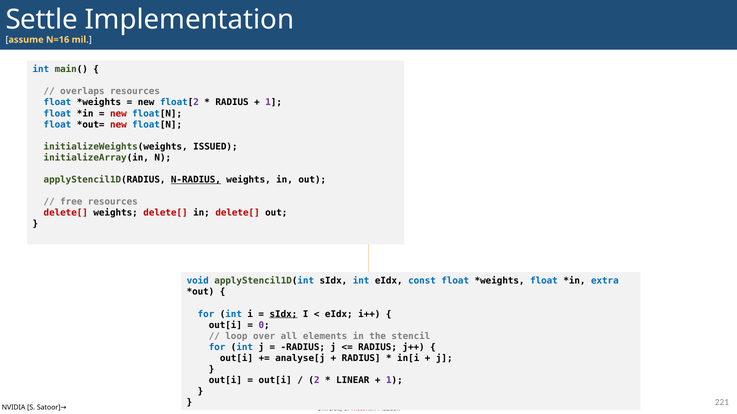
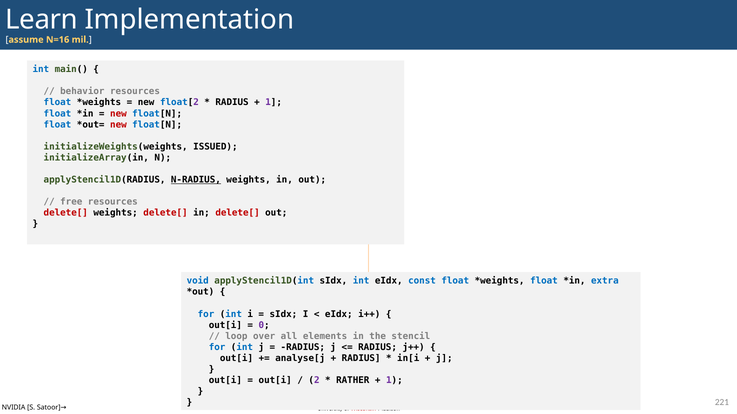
Settle: Settle -> Learn (42, 20)
overlaps: overlaps -> behavior (82, 92)
sIdx underline: present -> none (283, 314)
LINEAR: LINEAR -> RATHER (353, 381)
